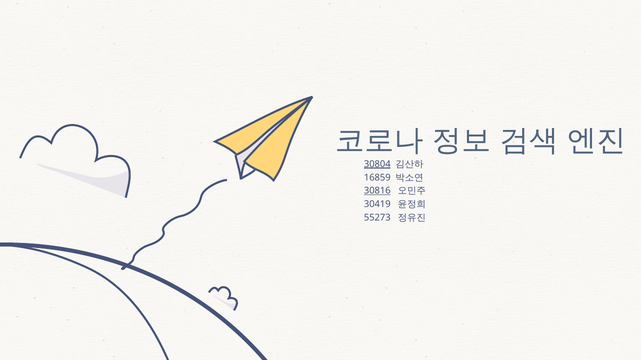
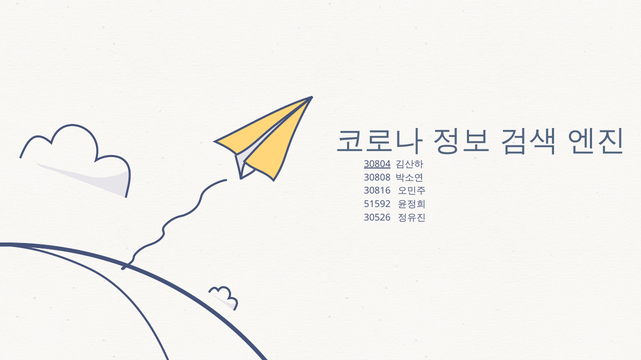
16859: 16859 -> 30808 (377, 178)
30816 underline: present -> none (377, 191)
30419: 30419 -> 51592 (377, 205)
55273: 55273 -> 30526 (377, 218)
